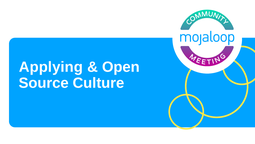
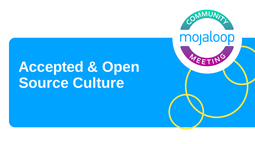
Applying: Applying -> Accepted (51, 67)
